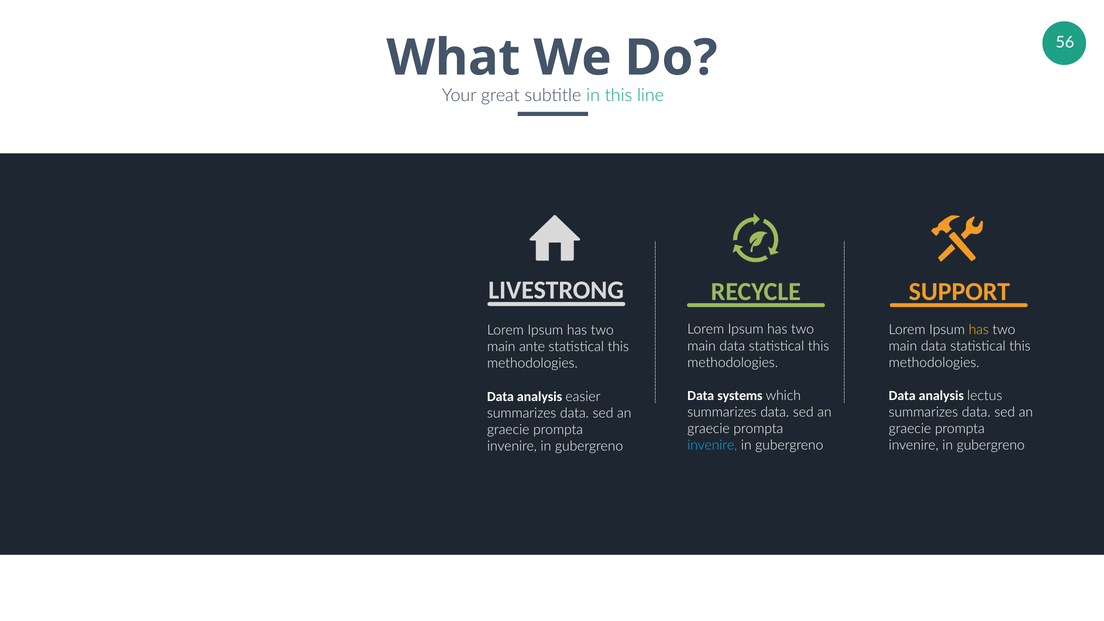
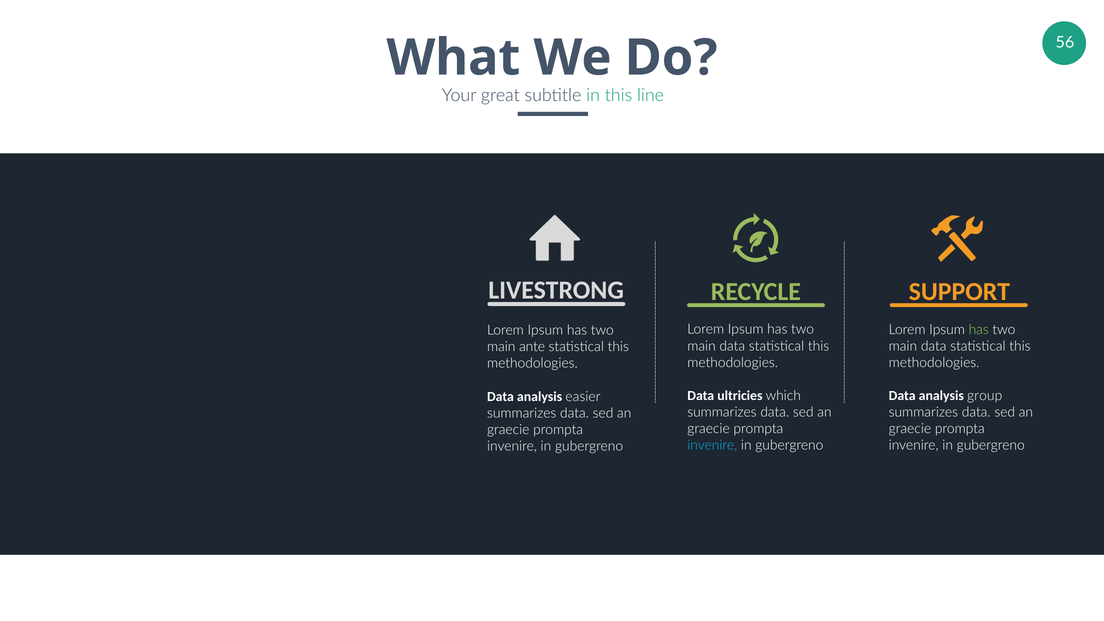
has colour: yellow -> light green (979, 330)
systems: systems -> ultricies (740, 396)
lectus: lectus -> group (985, 396)
